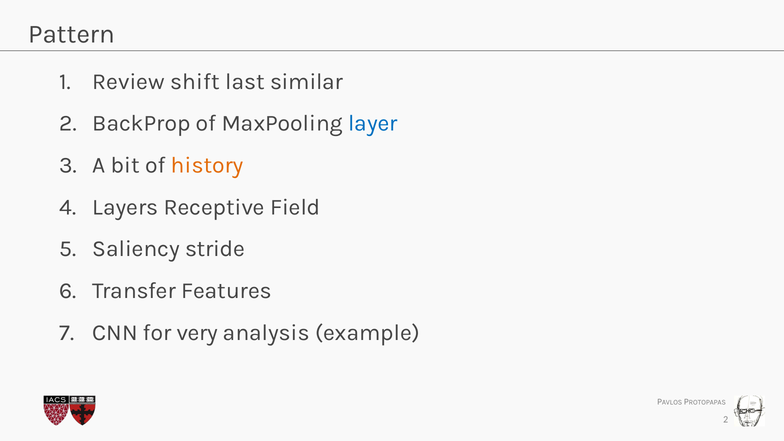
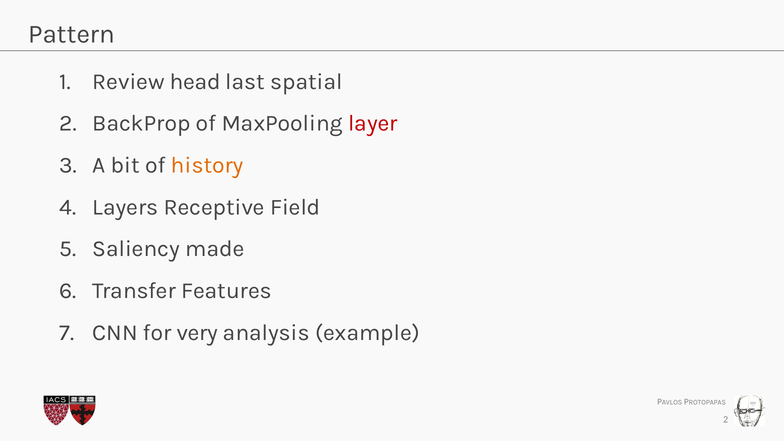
shift: shift -> head (195, 81)
similar: similar -> spatial (306, 81)
layer colour: blue -> red (373, 123)
stride: stride -> made (215, 249)
